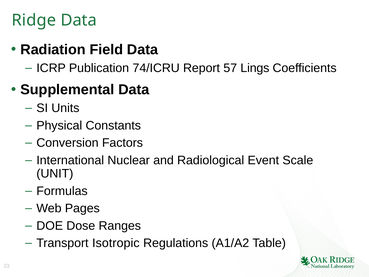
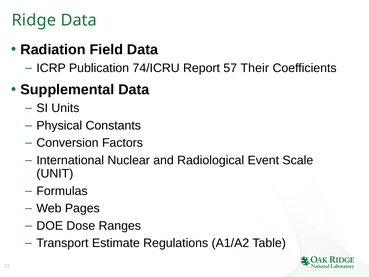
Lings: Lings -> Their (255, 68)
Isotropic: Isotropic -> Estimate (116, 243)
